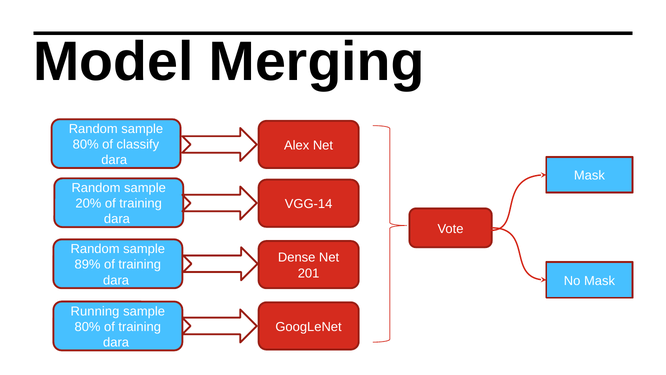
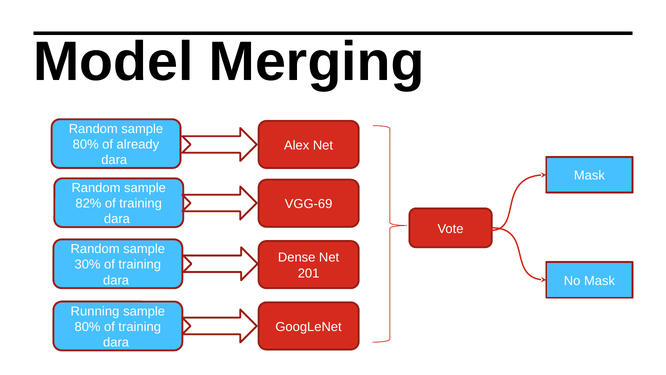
classify: classify -> already (138, 144)
20%: 20% -> 82% (88, 203)
VGG-14: VGG-14 -> VGG-69 (309, 204)
89%: 89% -> 30% (88, 264)
